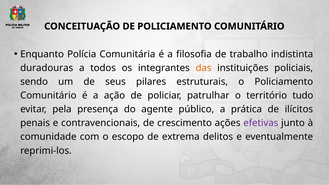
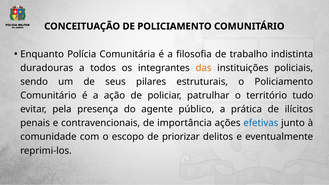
crescimento: crescimento -> importância (185, 123)
efetivas colour: purple -> blue (261, 123)
extrema: extrema -> priorizar (181, 137)
